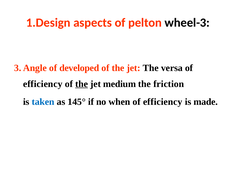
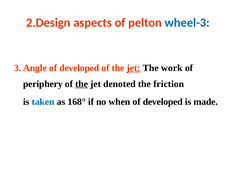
1.Design: 1.Design -> 2.Design (48, 23)
wheel-3 colour: black -> blue (187, 23)
jet underline: none -> present (134, 68)
versa: versa -> work (172, 68)
efficiency: efficiency -> periphery (43, 84)
medium: medium -> denoted (119, 84)
145°: 145° -> 168° (77, 102)
efficiency: efficiency -> developed (163, 102)
